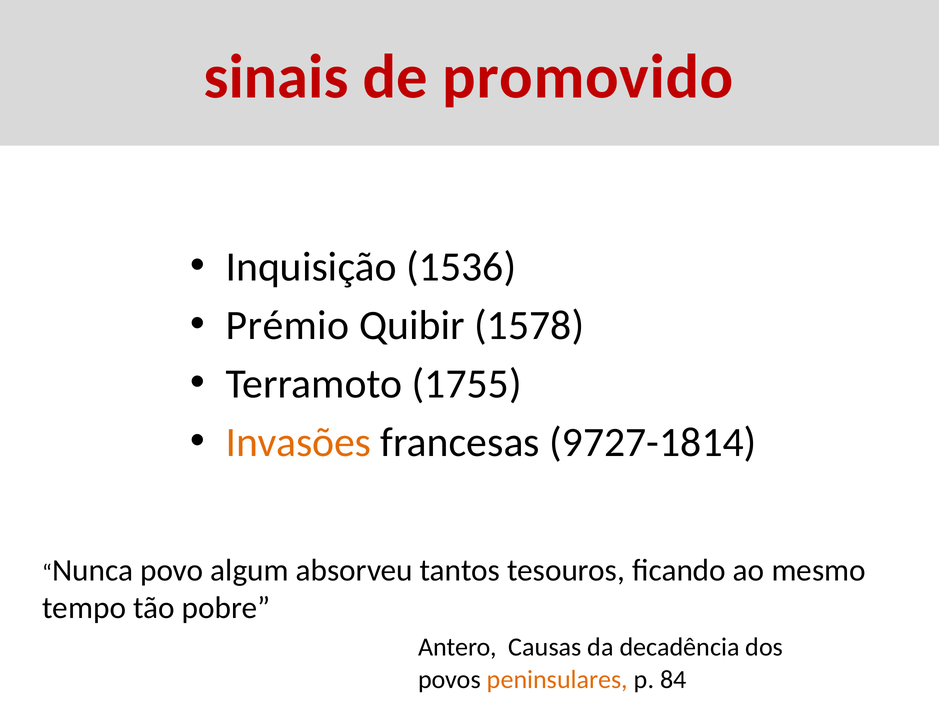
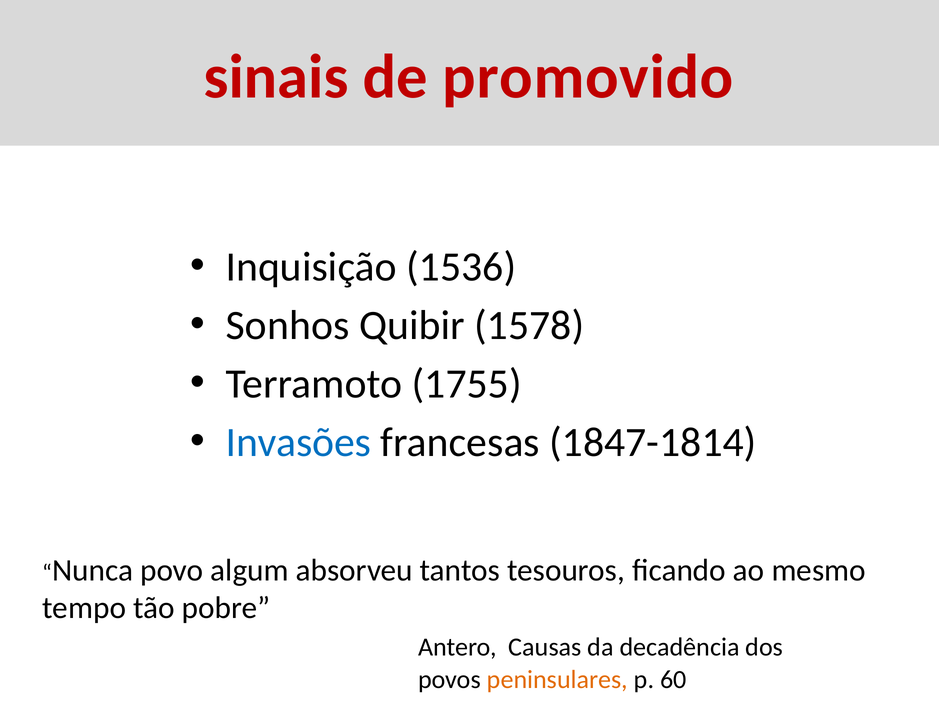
Prémio: Prémio -> Sonhos (288, 325)
Invasões colour: orange -> blue (298, 442)
9727-1814: 9727-1814 -> 1847-1814 (653, 442)
84: 84 -> 60 (673, 679)
